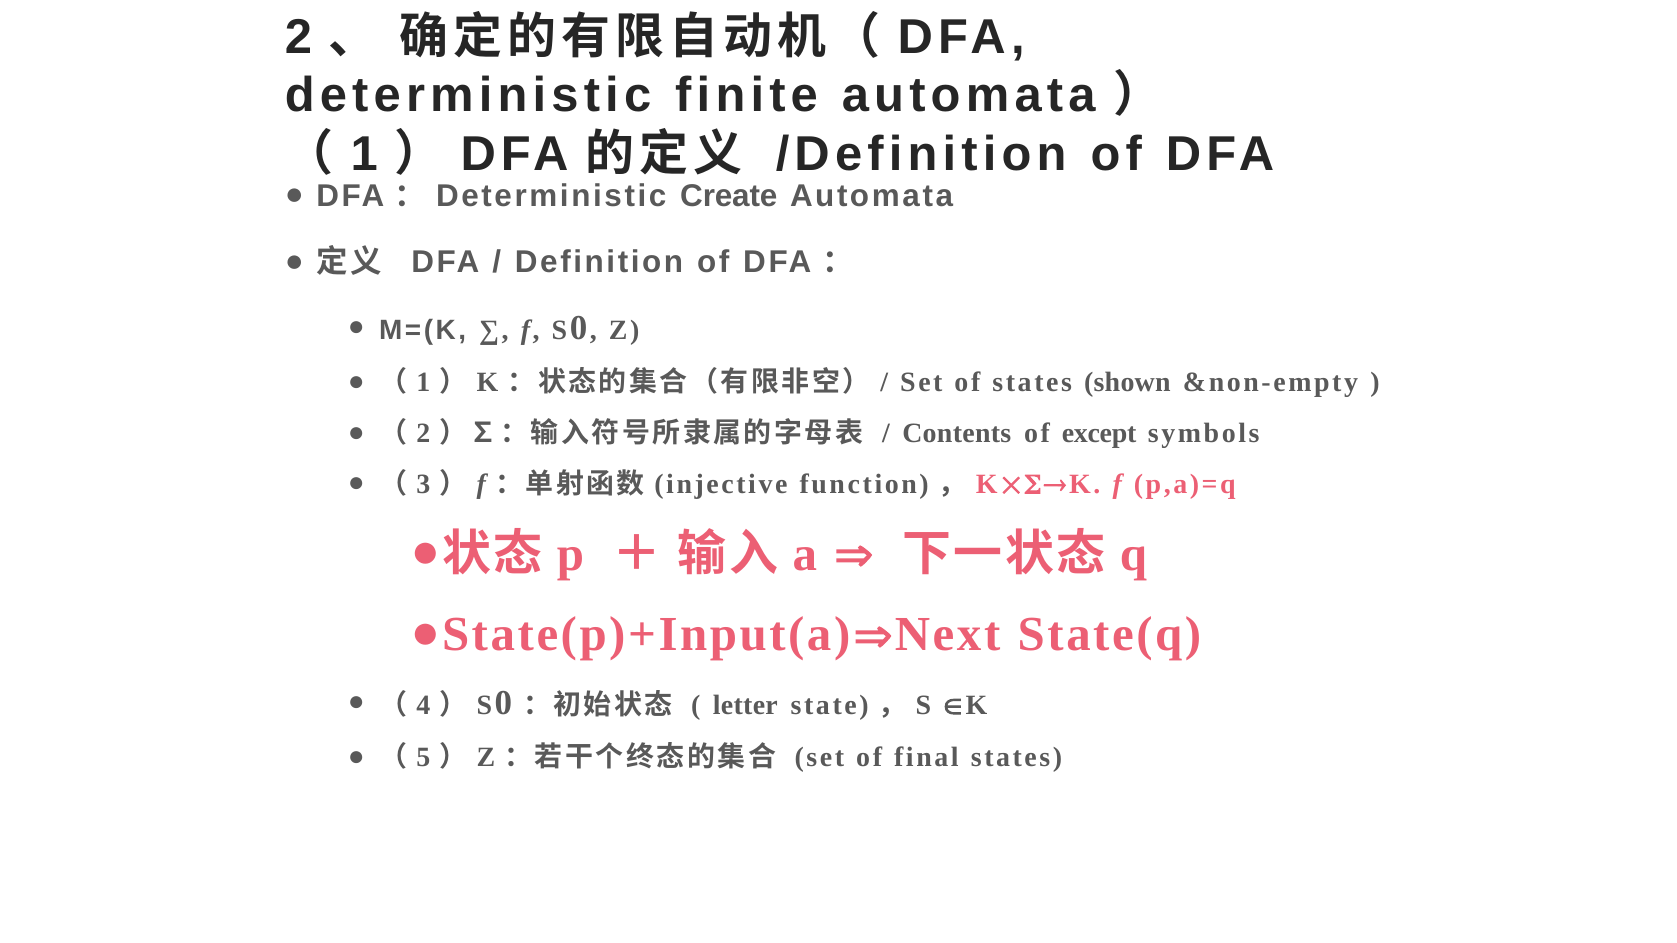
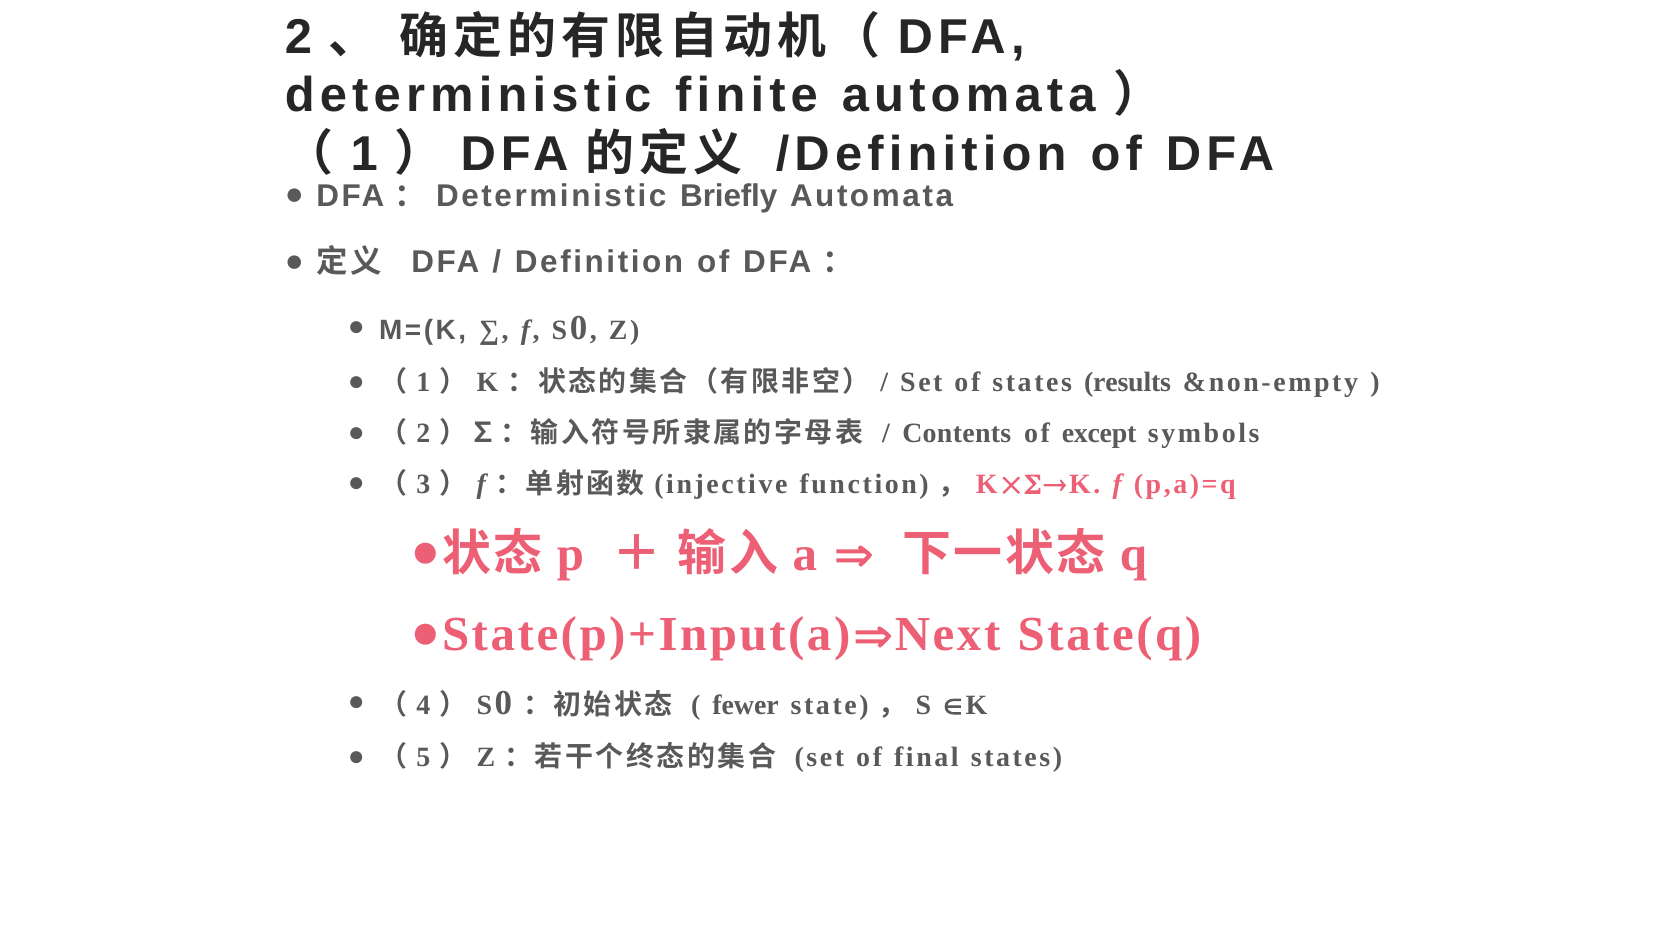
Create: Create -> Briefly (729, 196)
shown: shown -> results (1128, 383)
letter: letter -> fewer (746, 706)
